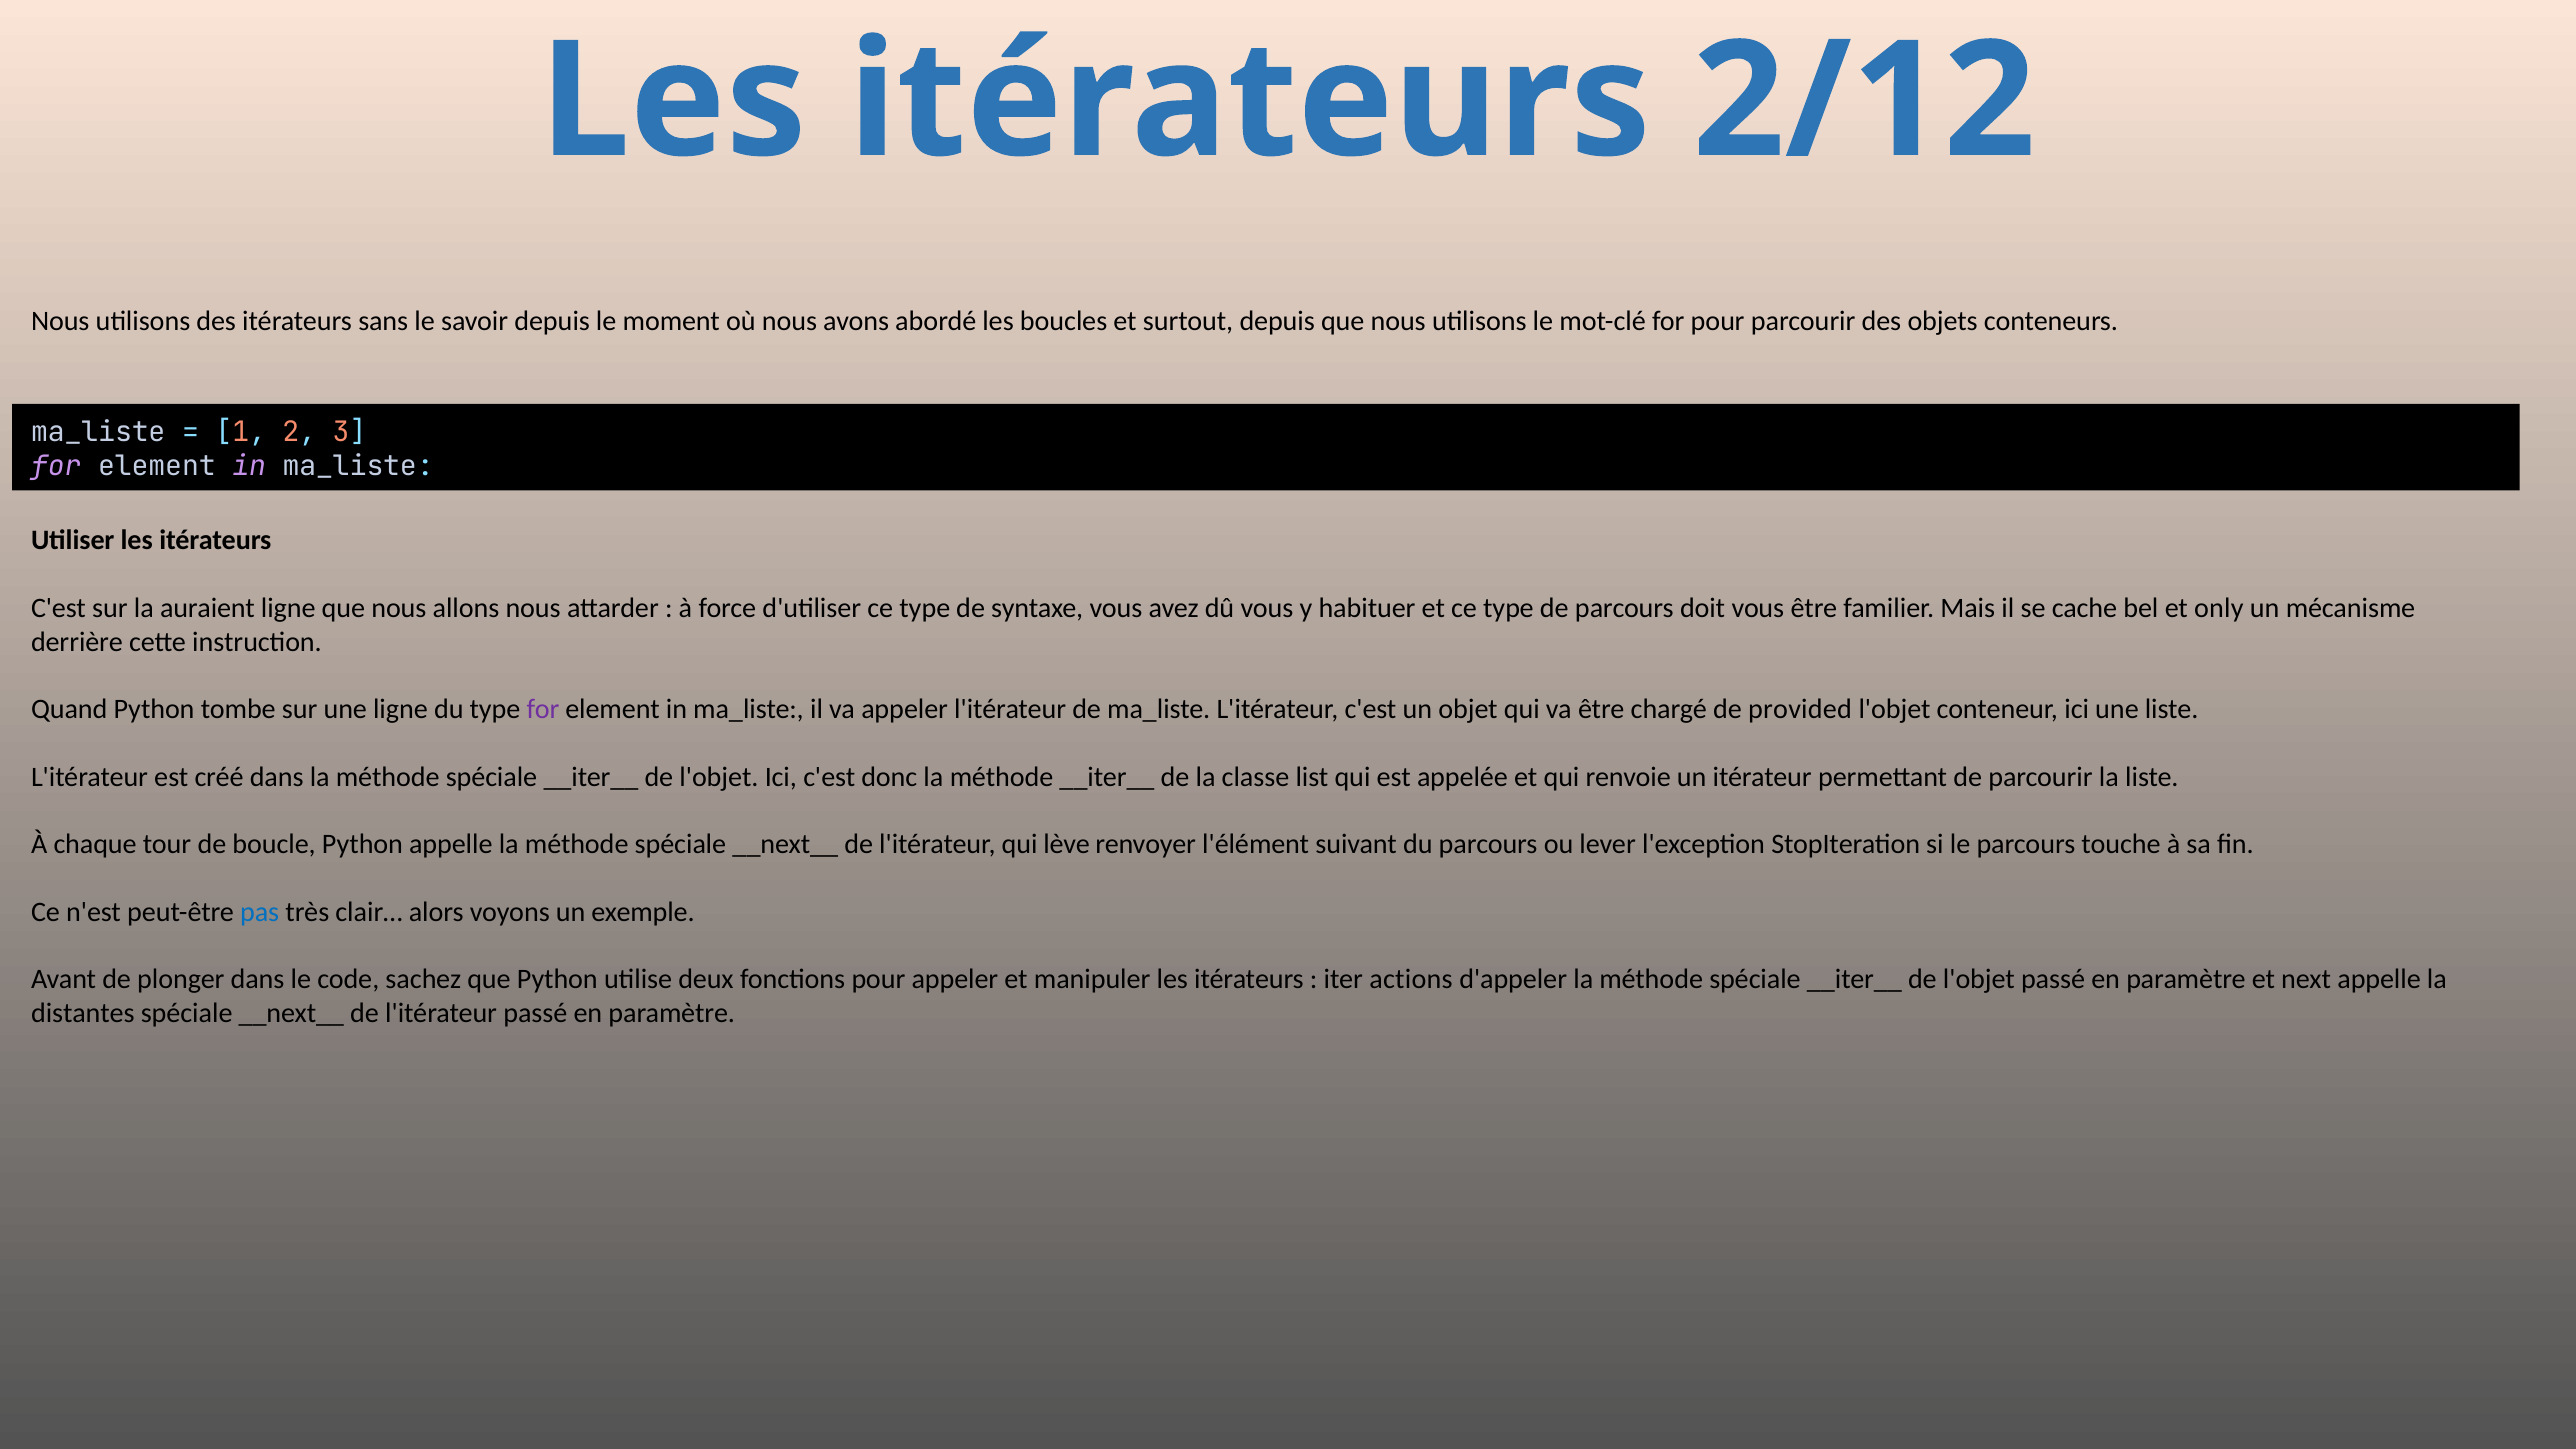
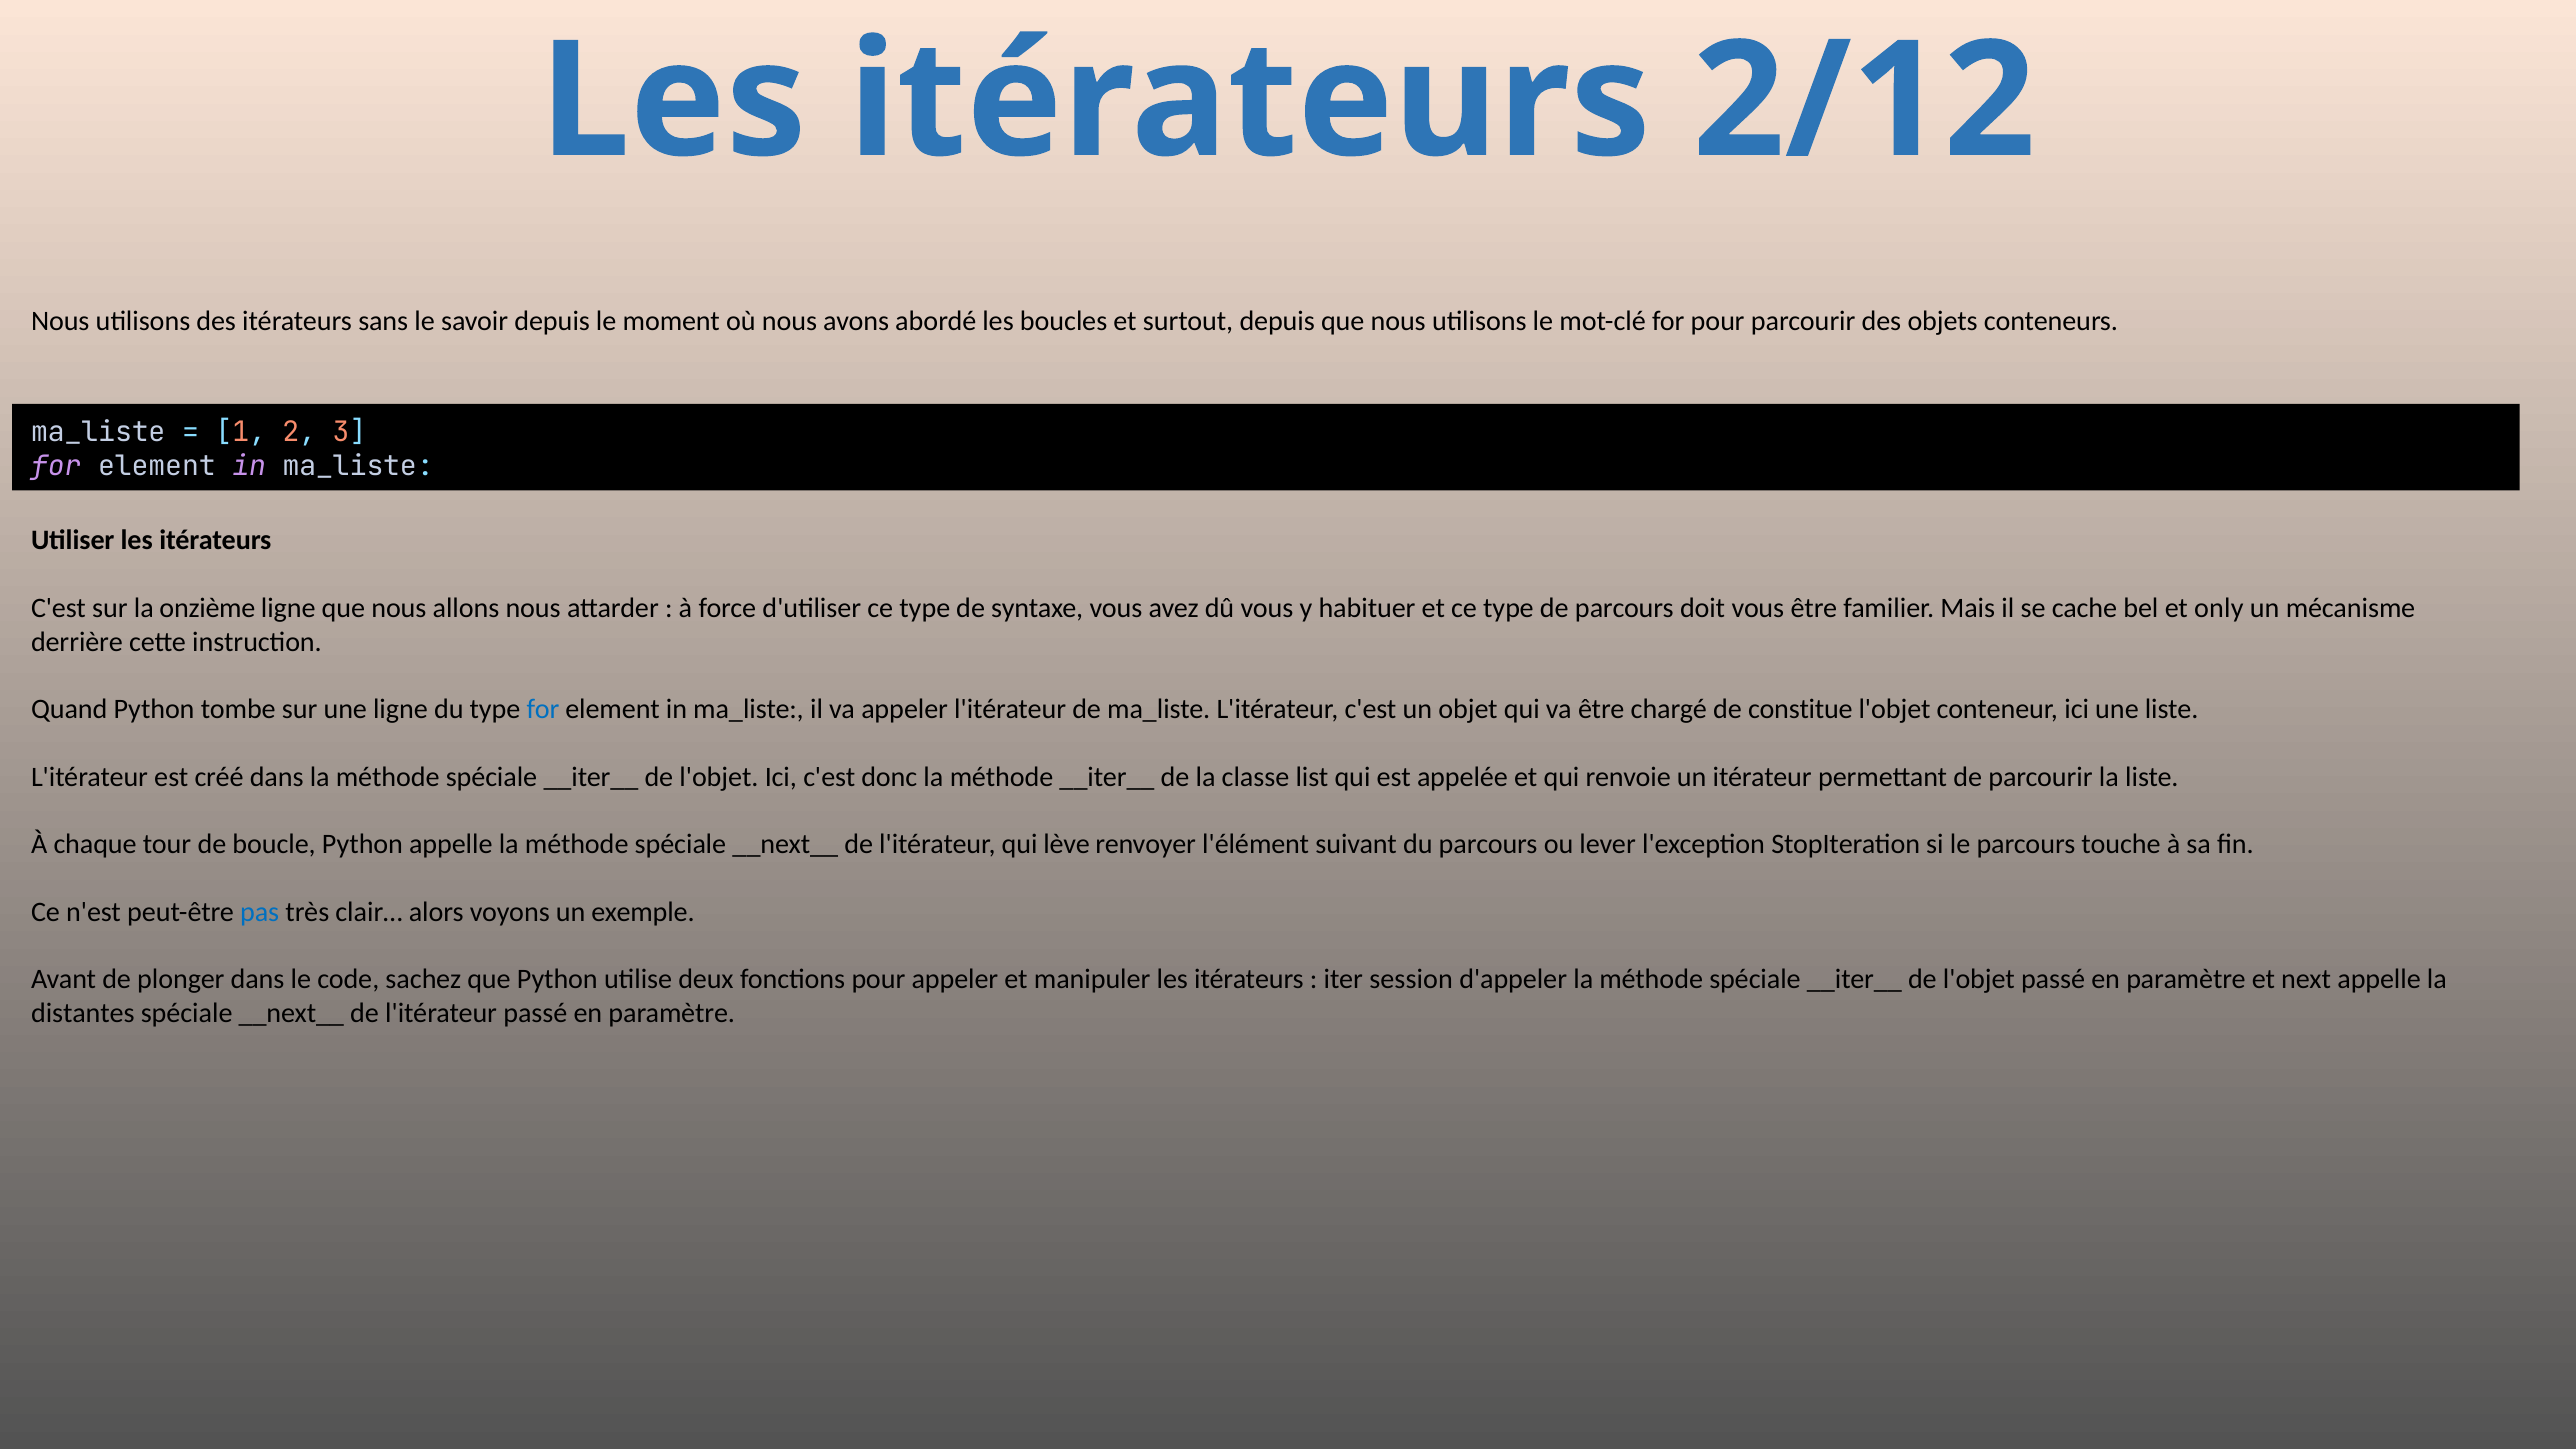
auraient: auraient -> onzième (207, 608)
for colour: purple -> blue (543, 709)
provided: provided -> constitue (1800, 709)
actions: actions -> session (1411, 980)
